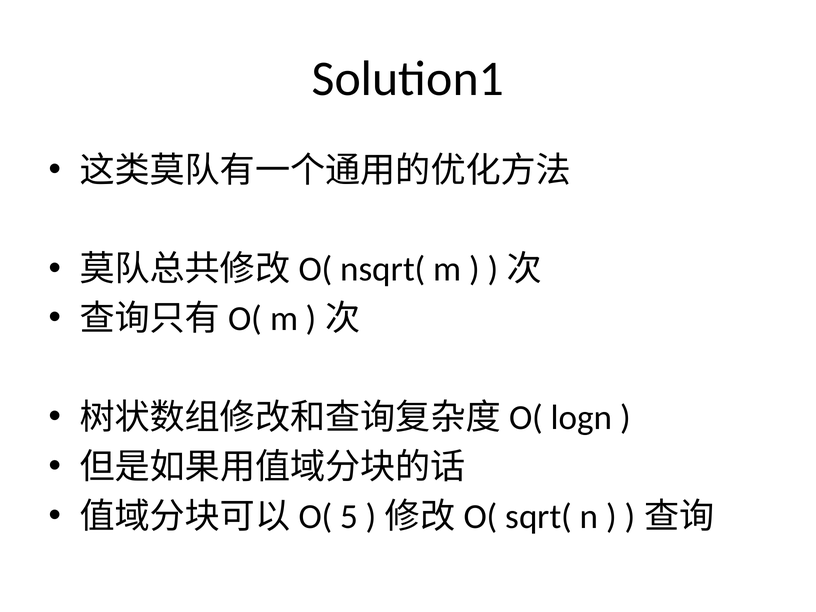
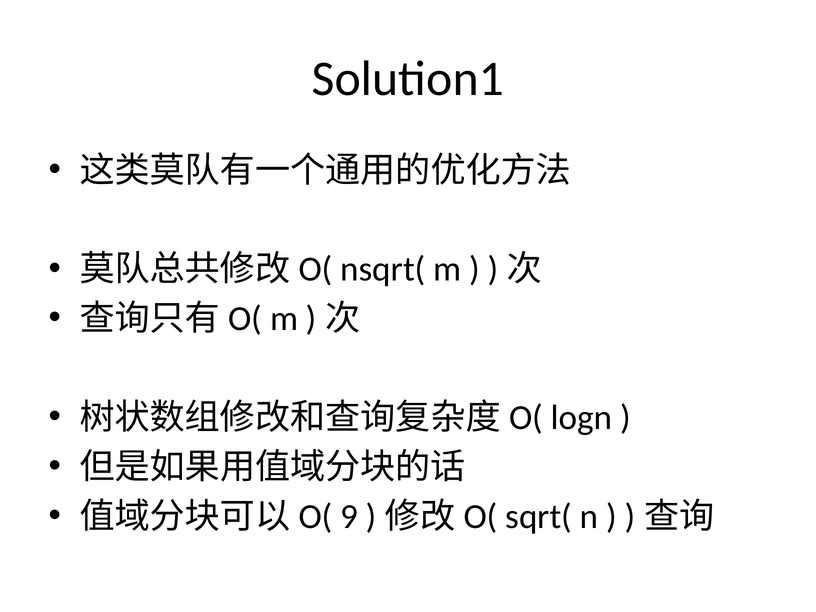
5: 5 -> 9 (349, 517)
